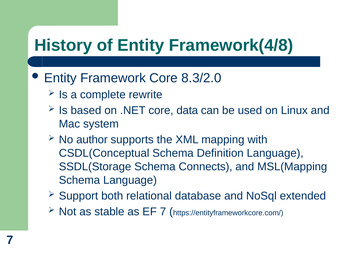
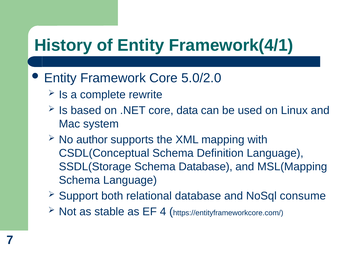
Framework(4/8: Framework(4/8 -> Framework(4/1 (231, 45)
8.3/2.0: 8.3/2.0 -> 5.0/2.0 (201, 78)
Schema Connects: Connects -> Database (206, 166)
extended: extended -> consume (303, 196)
EF 7: 7 -> 4 (163, 211)
